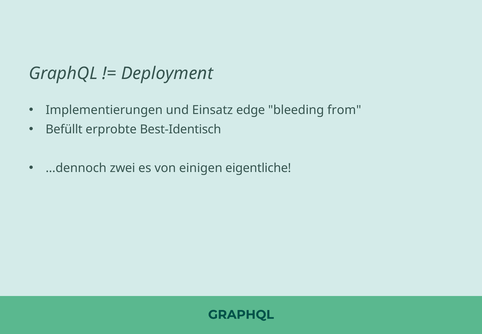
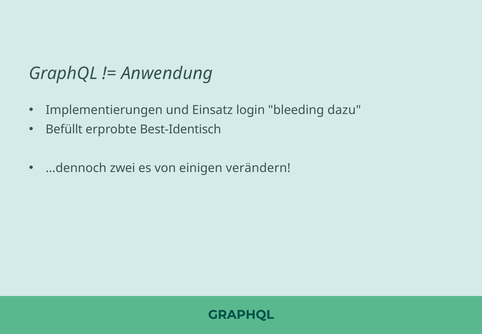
Deployment: Deployment -> Anwendung (167, 73)
edge: edge -> login (251, 110)
from: from -> dazu (344, 110)
eigentliche: eigentliche -> verändern (258, 168)
